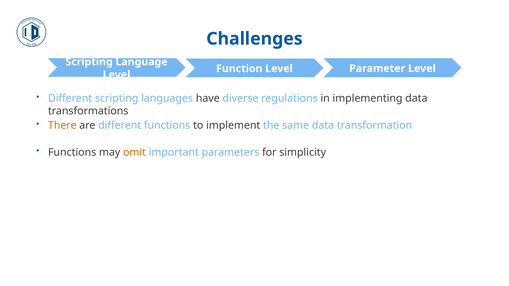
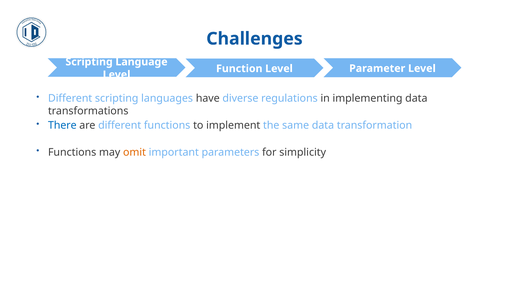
There colour: orange -> blue (62, 126)
